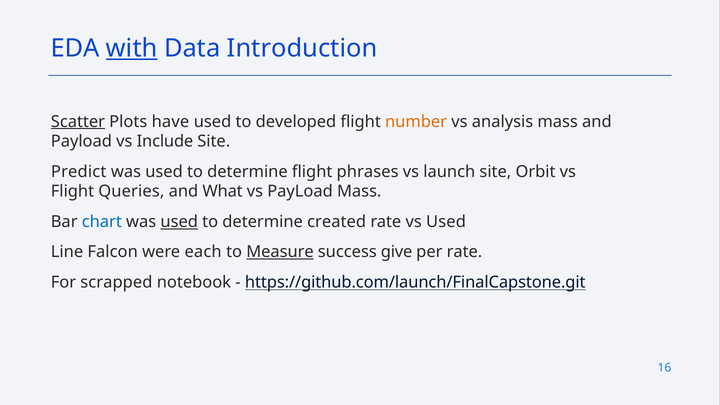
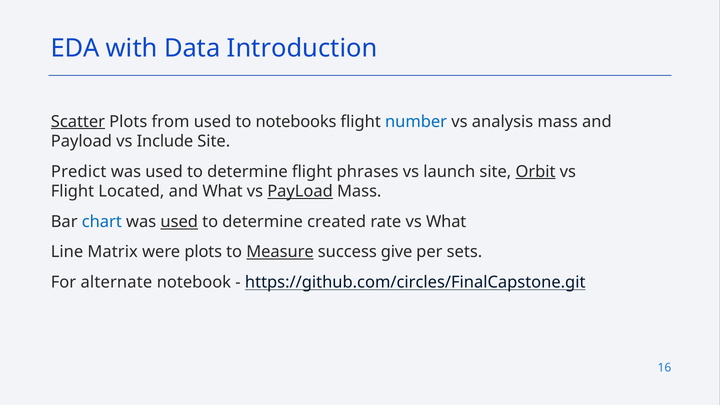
with underline: present -> none (132, 48)
have: have -> from (171, 122)
developed: developed -> notebooks (296, 122)
number colour: orange -> blue (416, 122)
Orbit underline: none -> present (536, 172)
Queries: Queries -> Located (131, 191)
PayLoad underline: none -> present (300, 191)
vs Used: Used -> What (446, 222)
Falcon: Falcon -> Matrix (113, 252)
were each: each -> plots (203, 252)
per rate: rate -> sets (464, 252)
scrapped: scrapped -> alternate (116, 282)
https://github.com/launch/FinalCapstone.git: https://github.com/launch/FinalCapstone.git -> https://github.com/circles/FinalCapstone.git (415, 282)
